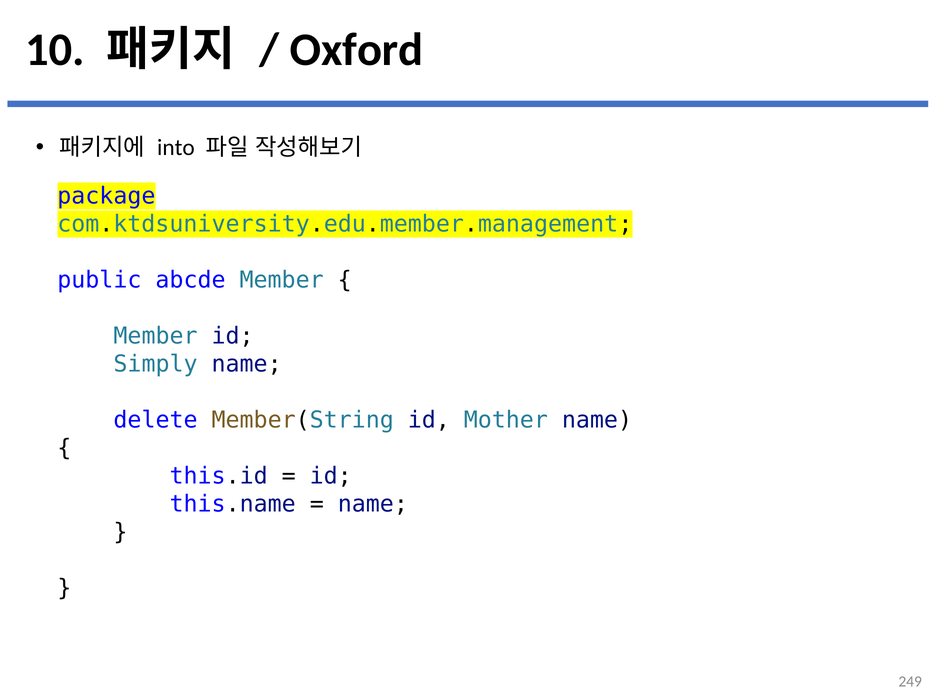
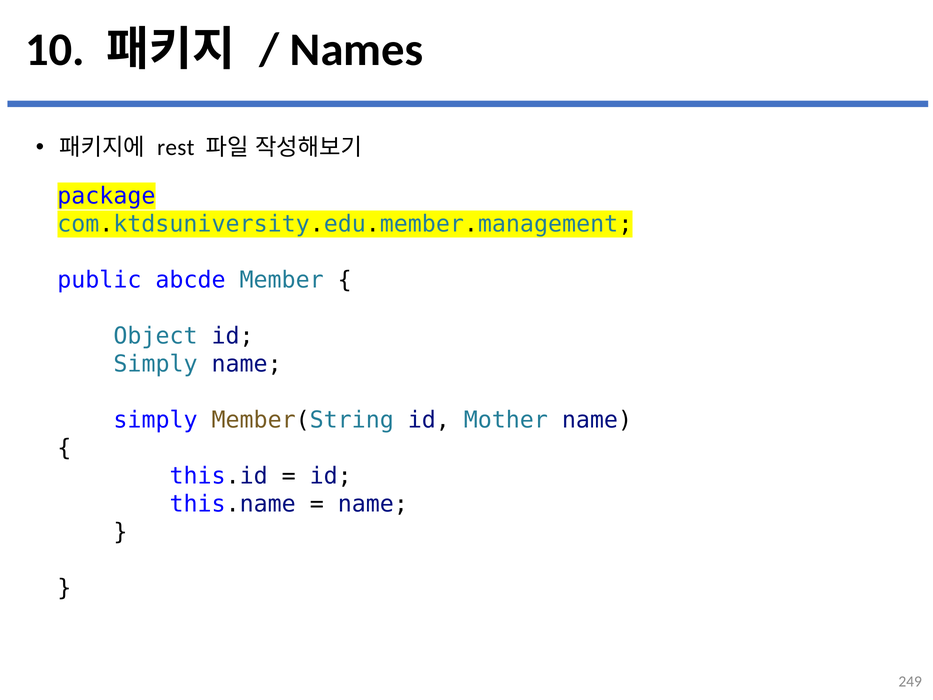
Oxford: Oxford -> Names (357, 50)
into: into -> rest (176, 147)
Member: Member -> Object (156, 336)
delete: delete -> simply (156, 420)
